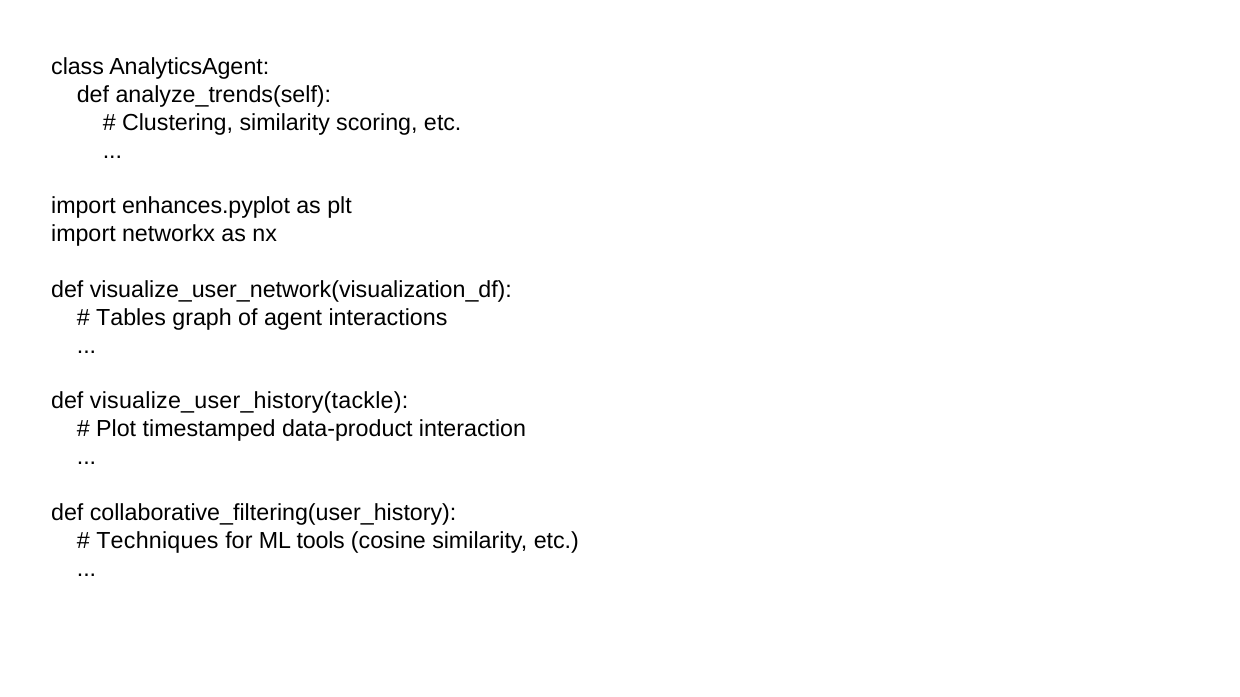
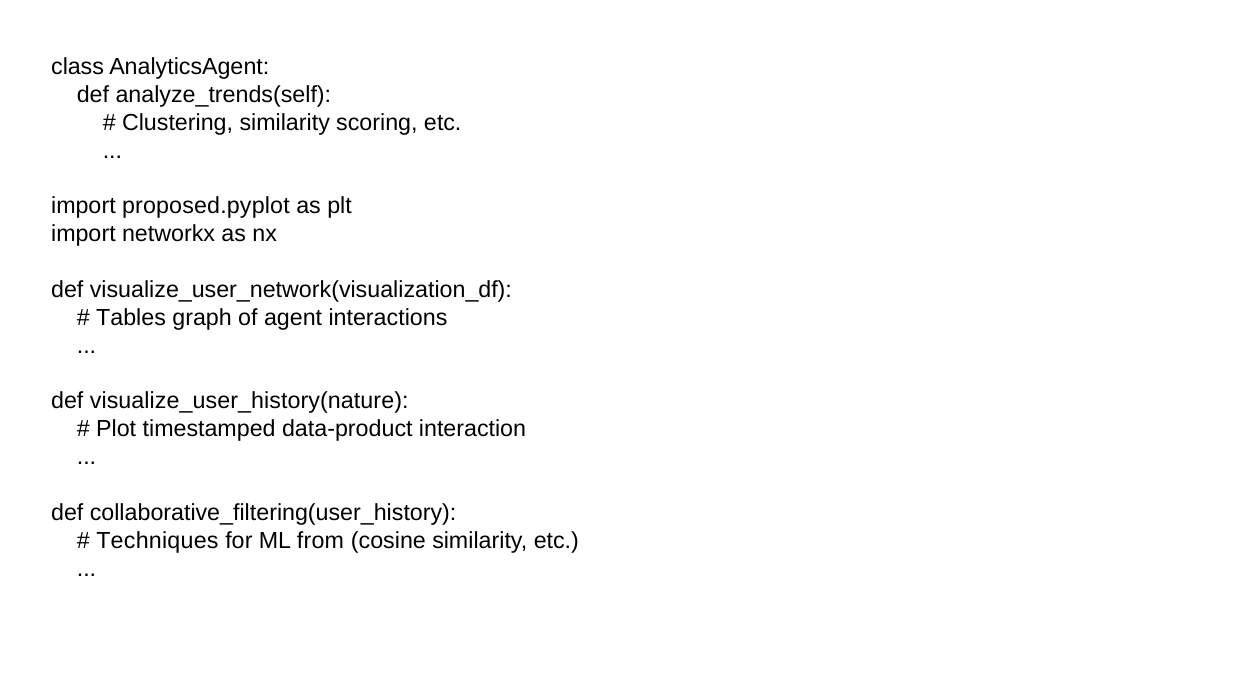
enhances.pyplot: enhances.pyplot -> proposed.pyplot (206, 206)
visualize_user_history(tackle: visualize_user_history(tackle -> visualize_user_history(nature (249, 402)
tools: tools -> from (321, 541)
